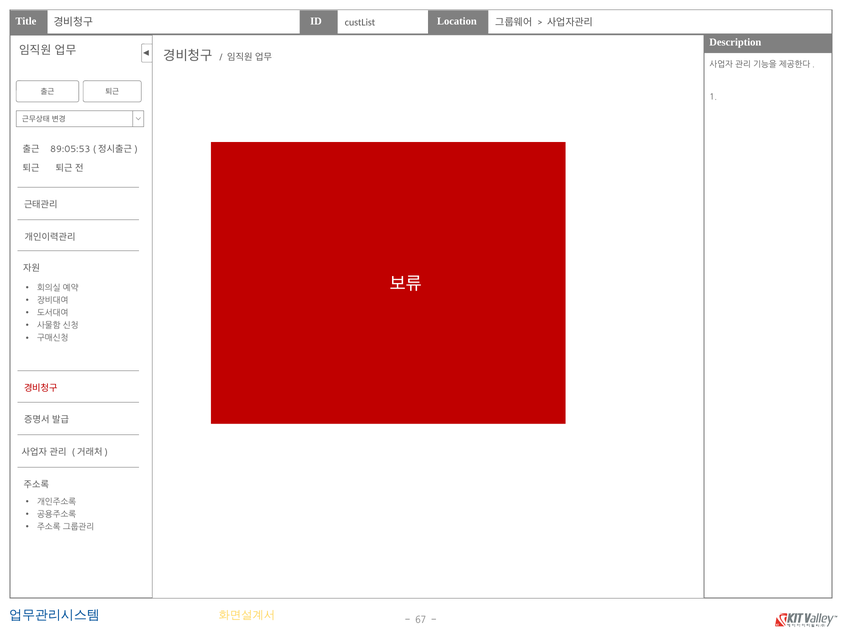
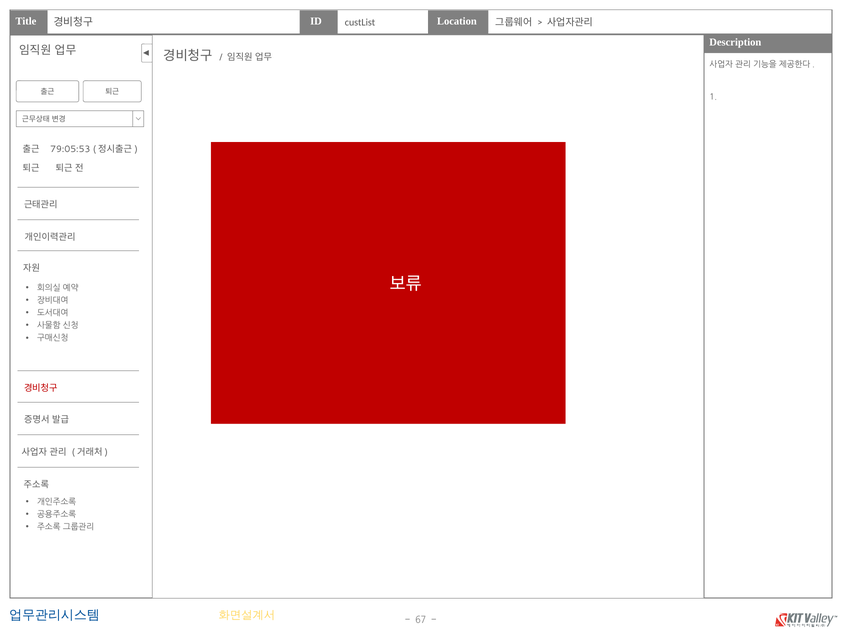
89:05:53: 89:05:53 -> 79:05:53 (70, 149)
